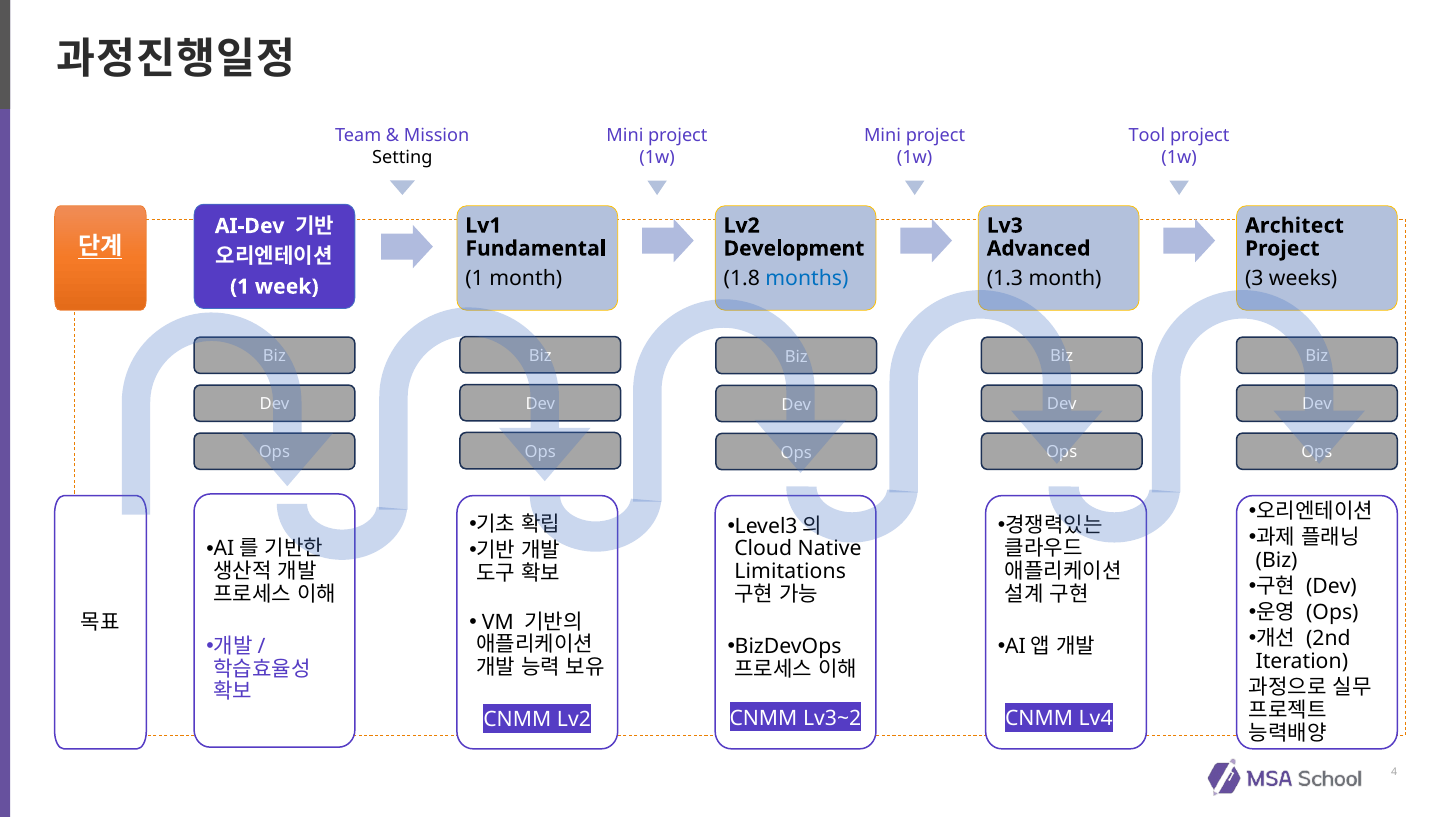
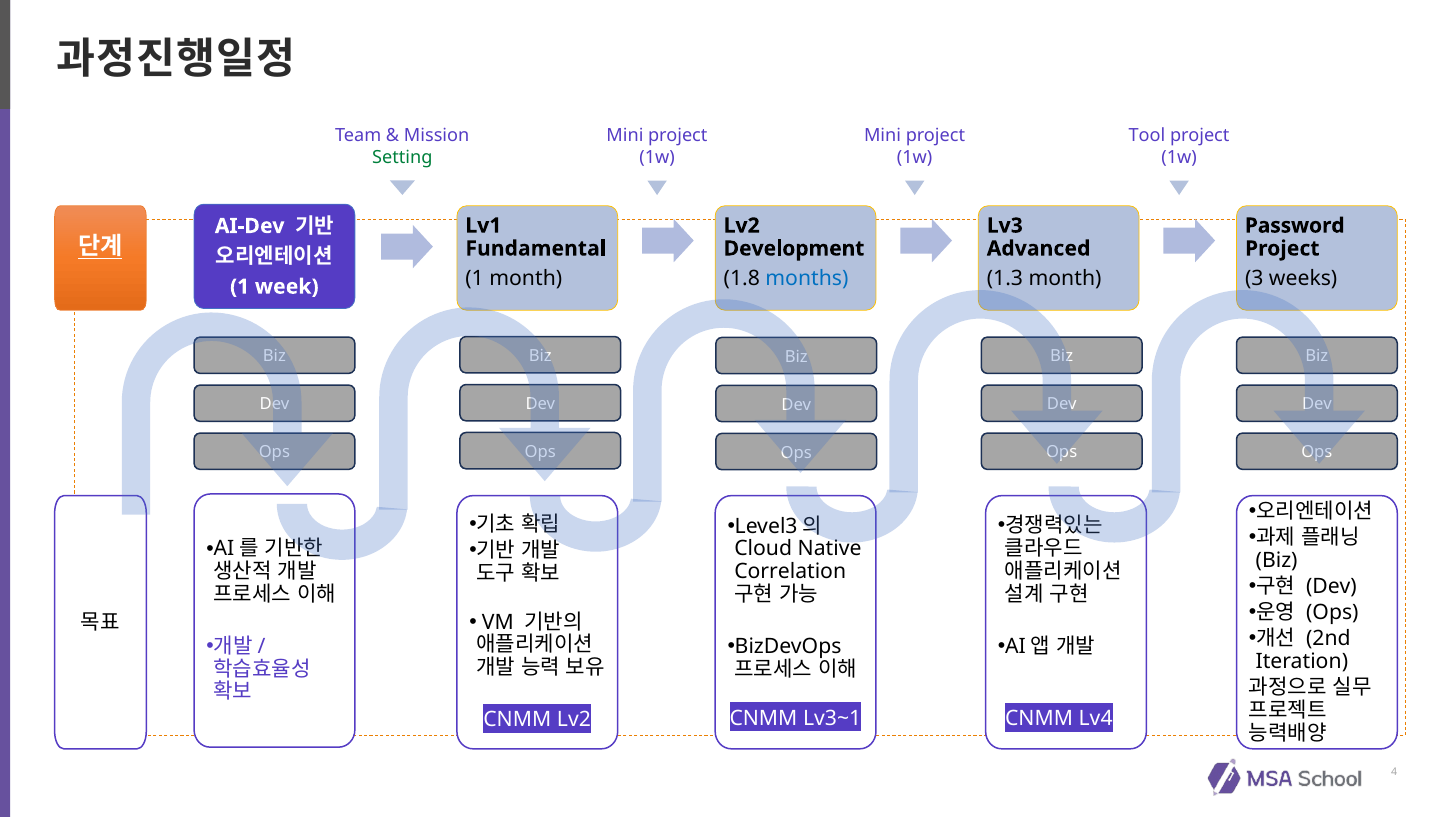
Setting colour: black -> green (402, 157)
Architect: Architect -> Password (1295, 226)
Limitations: Limitations -> Correlation (790, 572)
Lv3~2: Lv3~2 -> Lv3~1 (832, 718)
